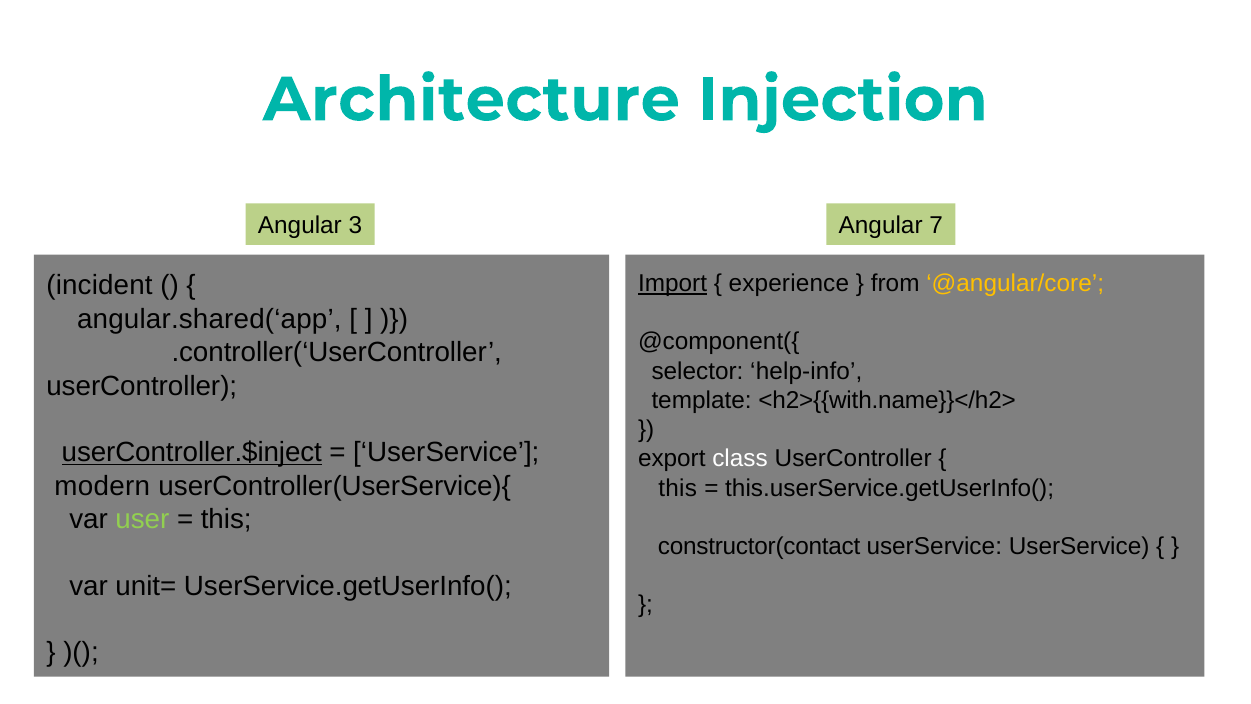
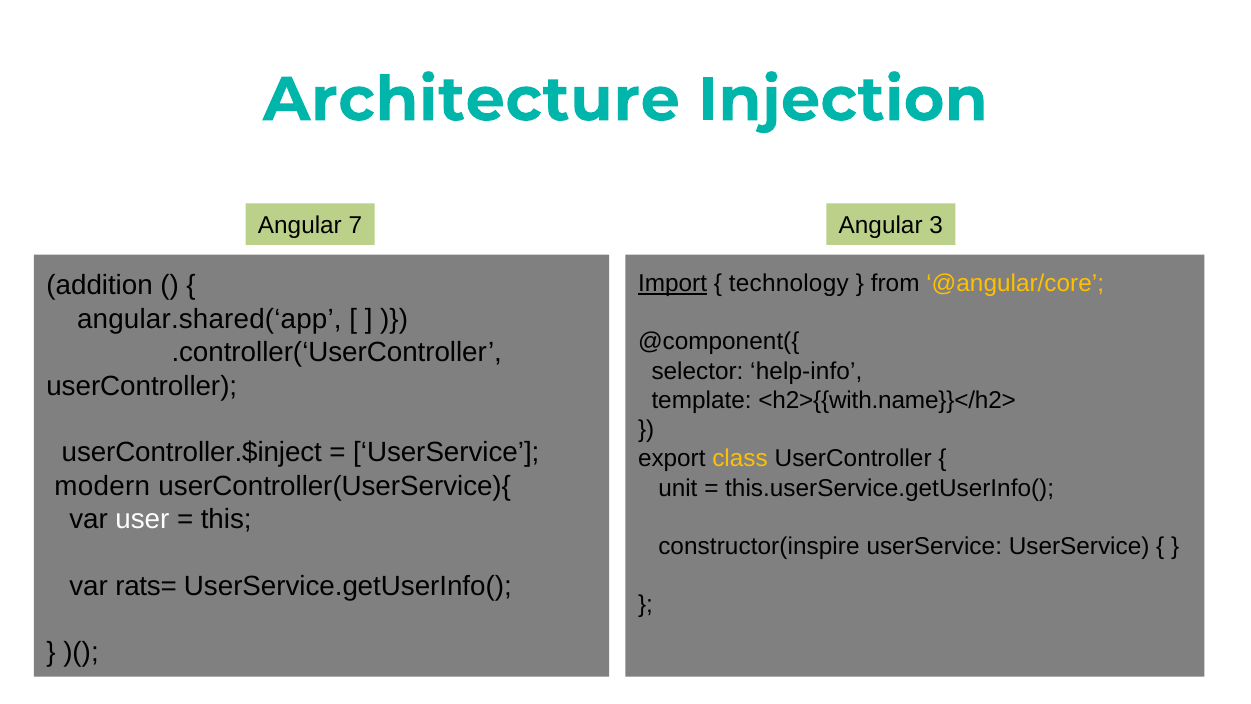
3: 3 -> 7 (355, 226)
7: 7 -> 3 (936, 226)
experience: experience -> technology (789, 283)
incident: incident -> addition (100, 286)
userController.$inject underline: present -> none (192, 452)
class colour: white -> yellow (740, 459)
this: this -> unit (678, 488)
user colour: light green -> white (142, 519)
constructor(contact: constructor(contact -> constructor(inspire (759, 546)
unit=: unit= -> rats= (146, 586)
